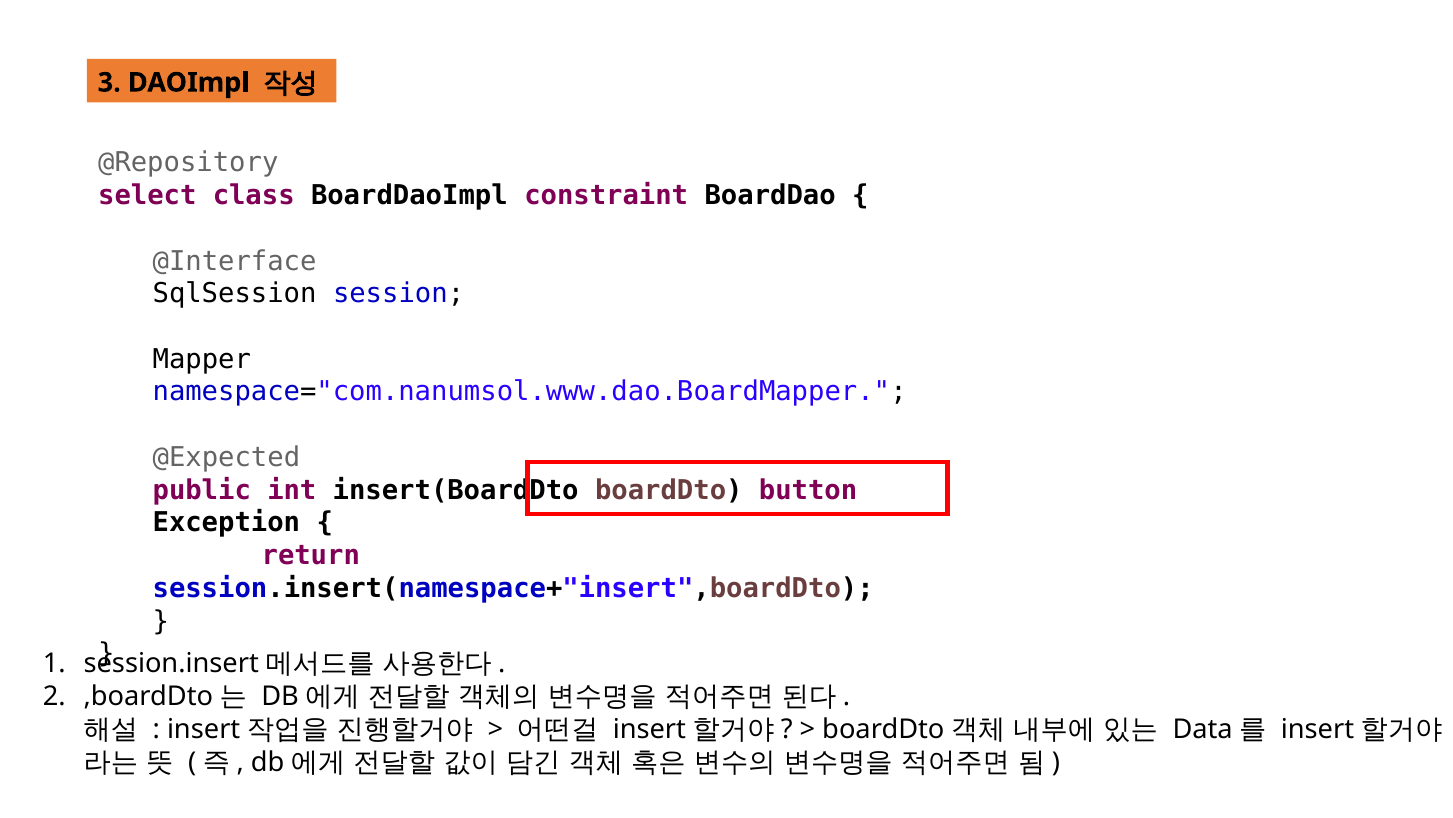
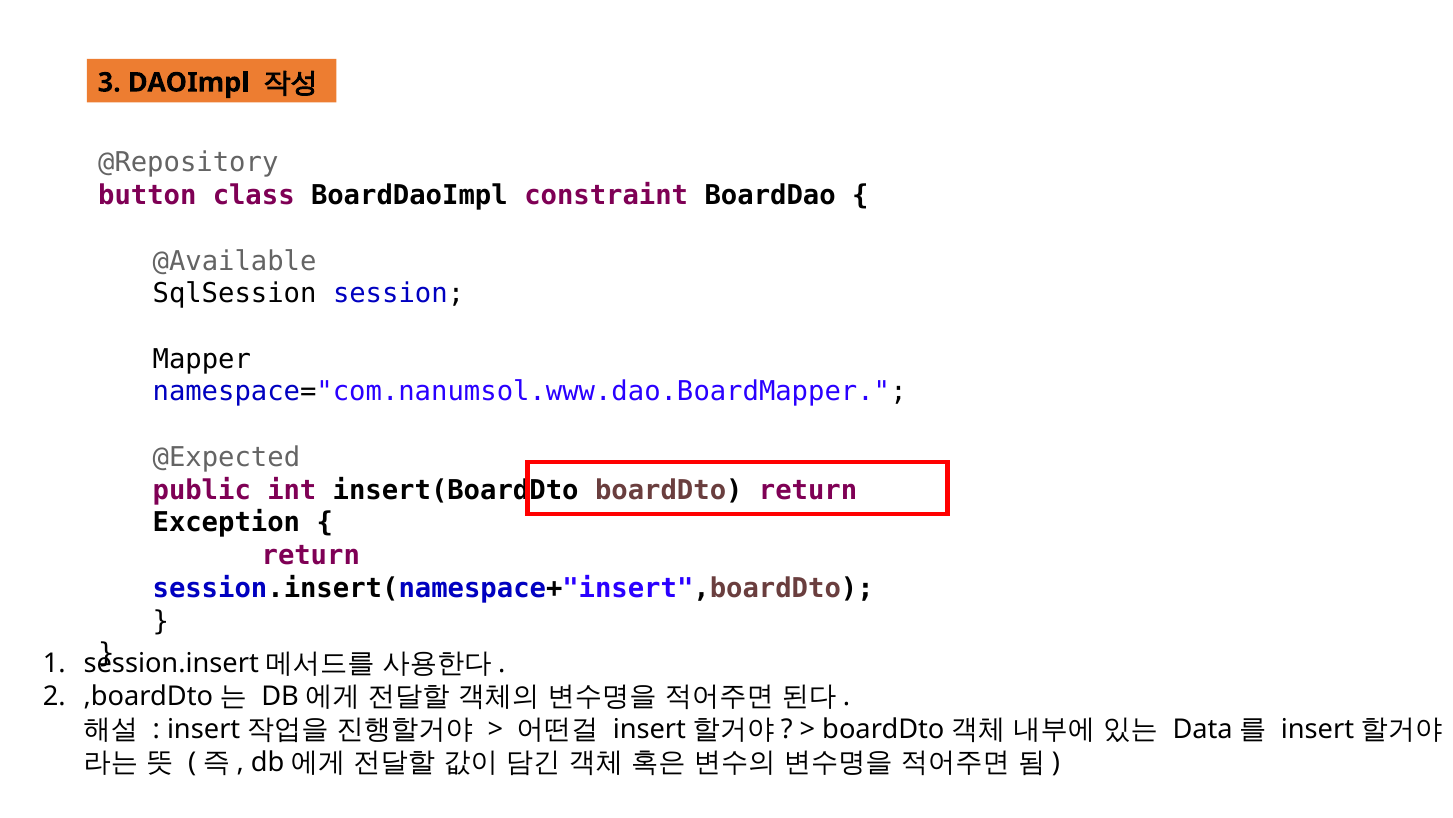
select: select -> button (147, 195)
@Interface: @Interface -> @Available (235, 261)
boardDto button: button -> return (808, 490)
